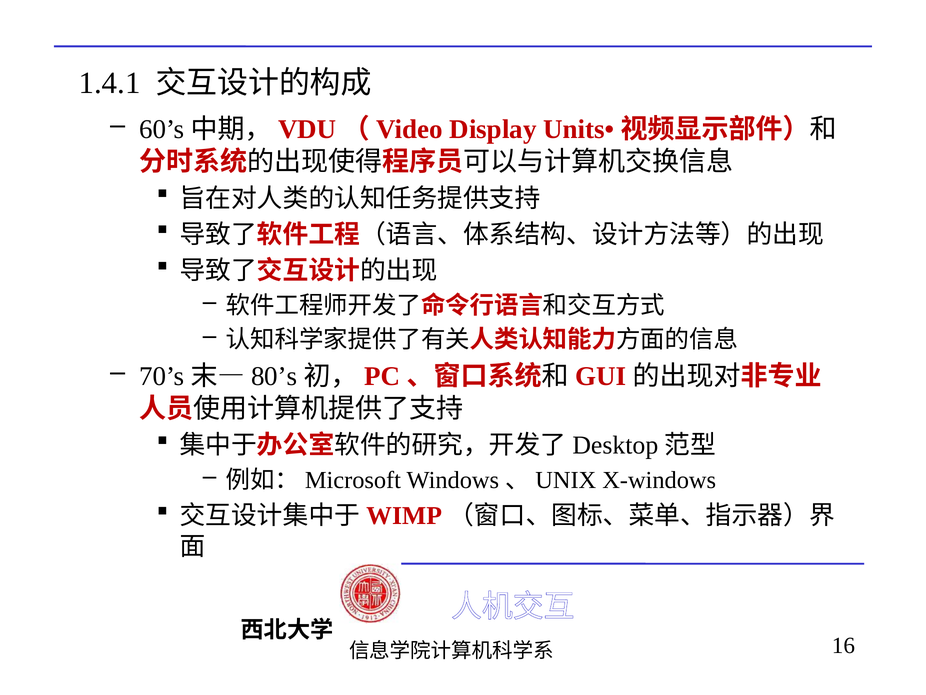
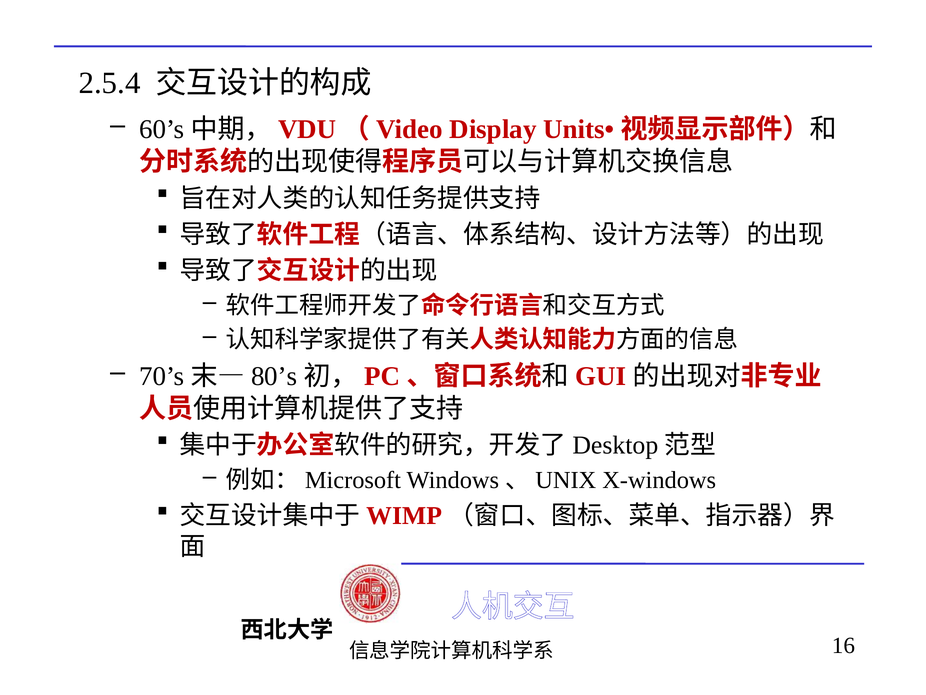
1.4.1: 1.4.1 -> 2.5.4 (110, 83)
